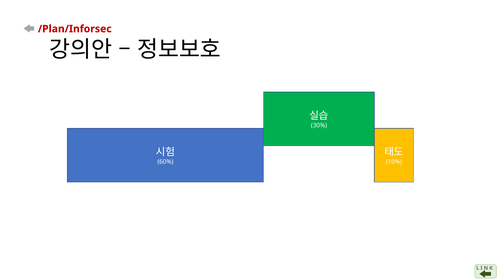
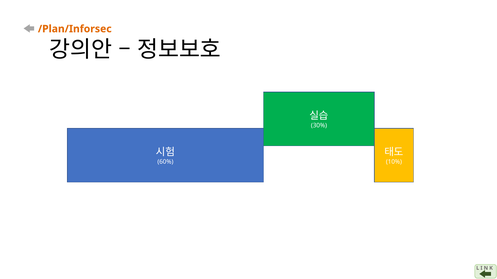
/Plan/Inforsec colour: red -> orange (75, 29)
